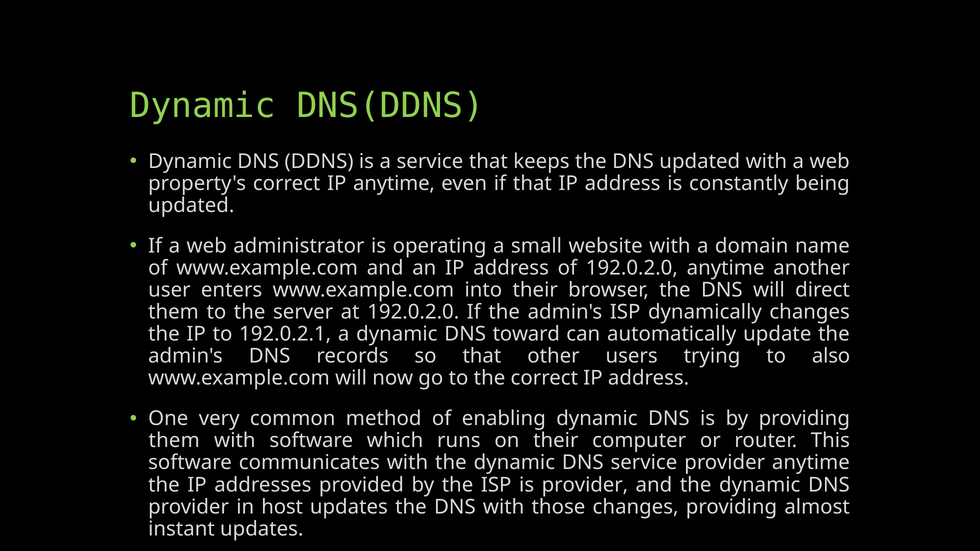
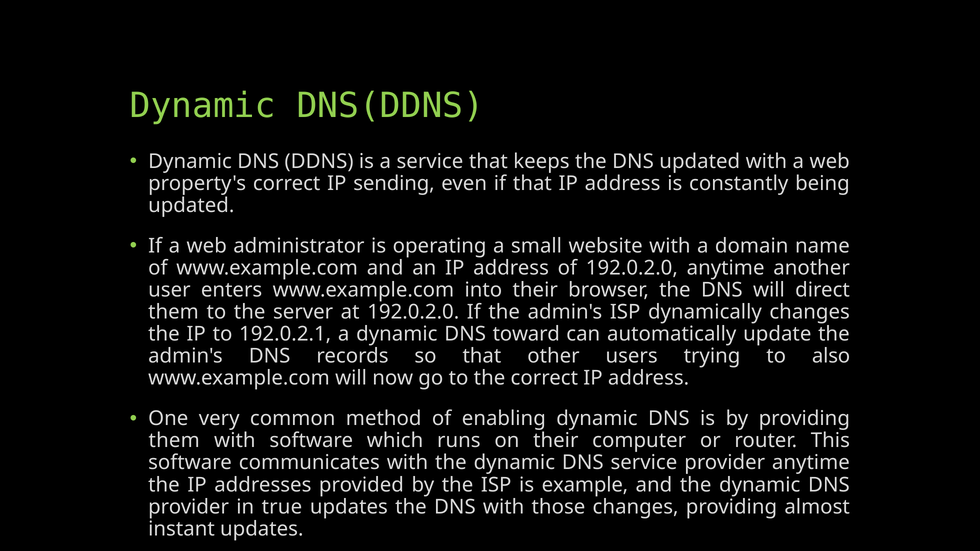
IP anytime: anytime -> sending (394, 184)
is provider: provider -> example (585, 485)
host: host -> true (282, 507)
